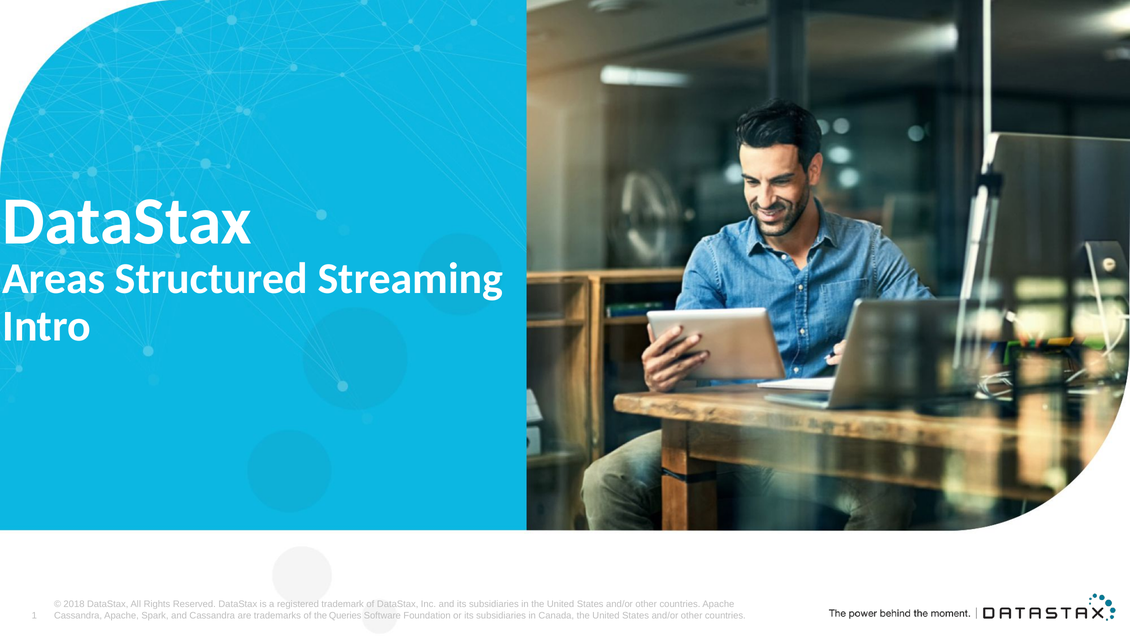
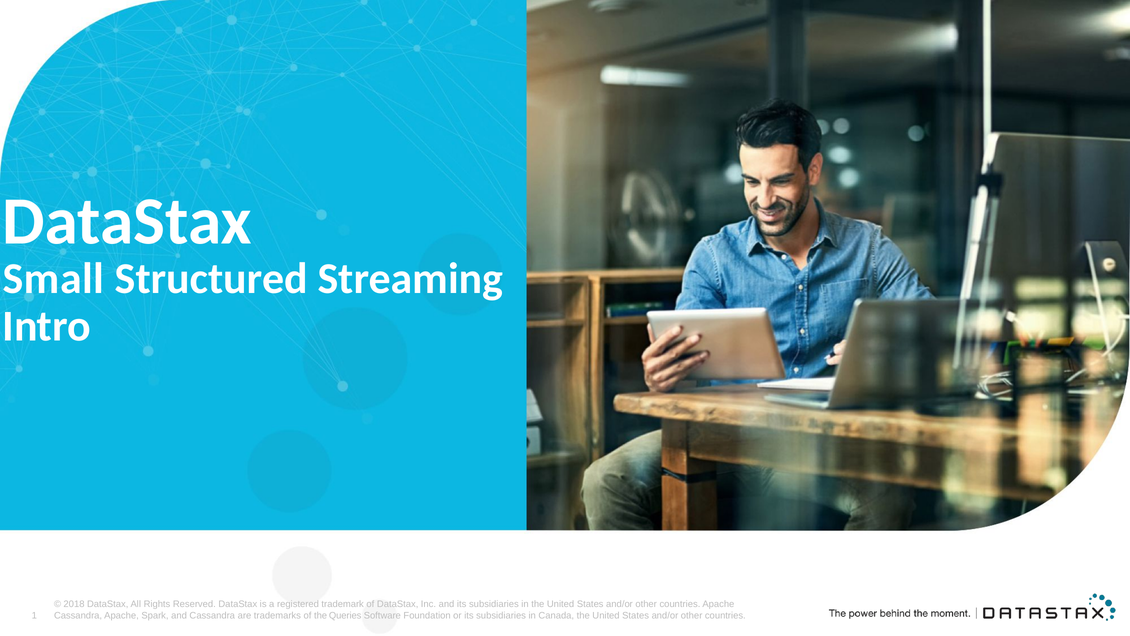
Areas: Areas -> Small (53, 278)
